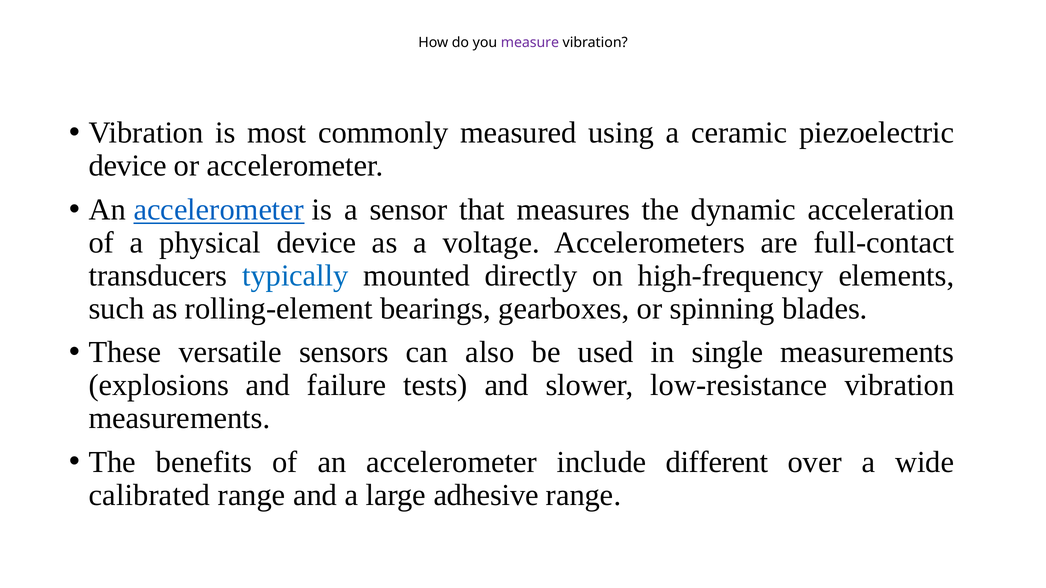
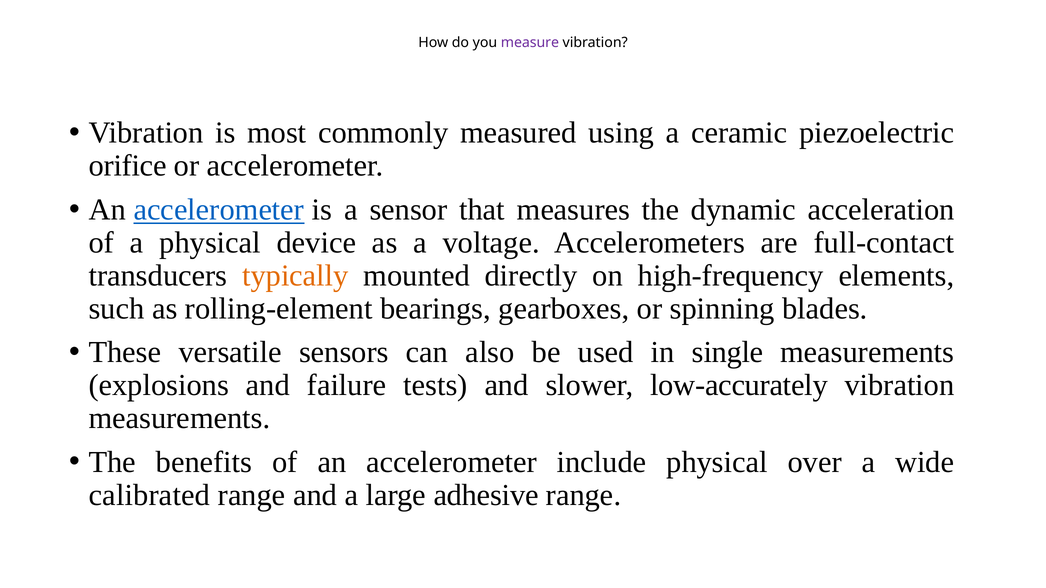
device: device -> orifice (128, 166)
typically colour: blue -> orange (295, 276)
low-resistance: low-resistance -> low-accurately (739, 385)
include different: different -> physical (717, 462)
